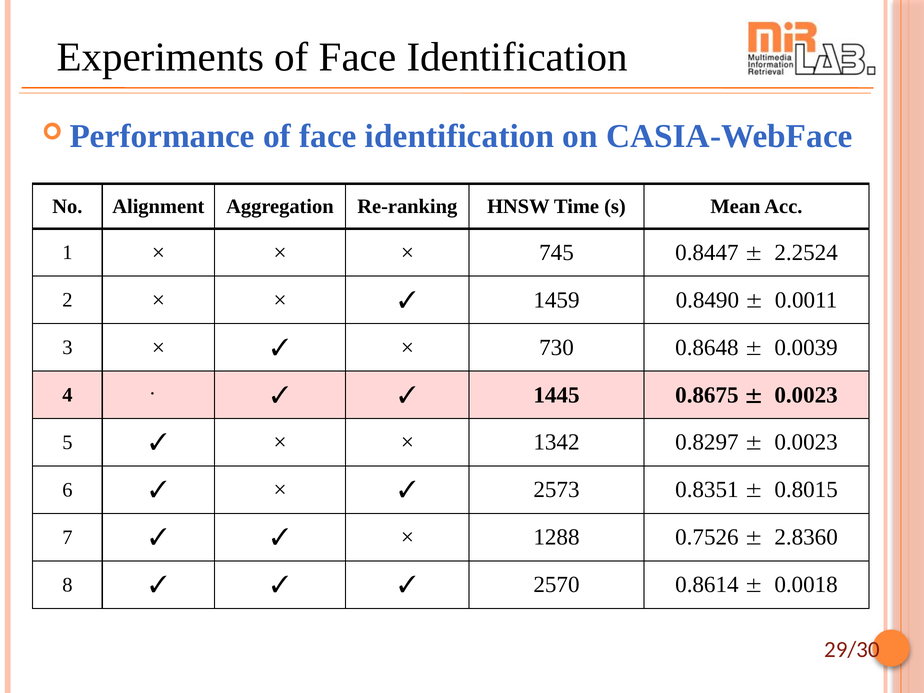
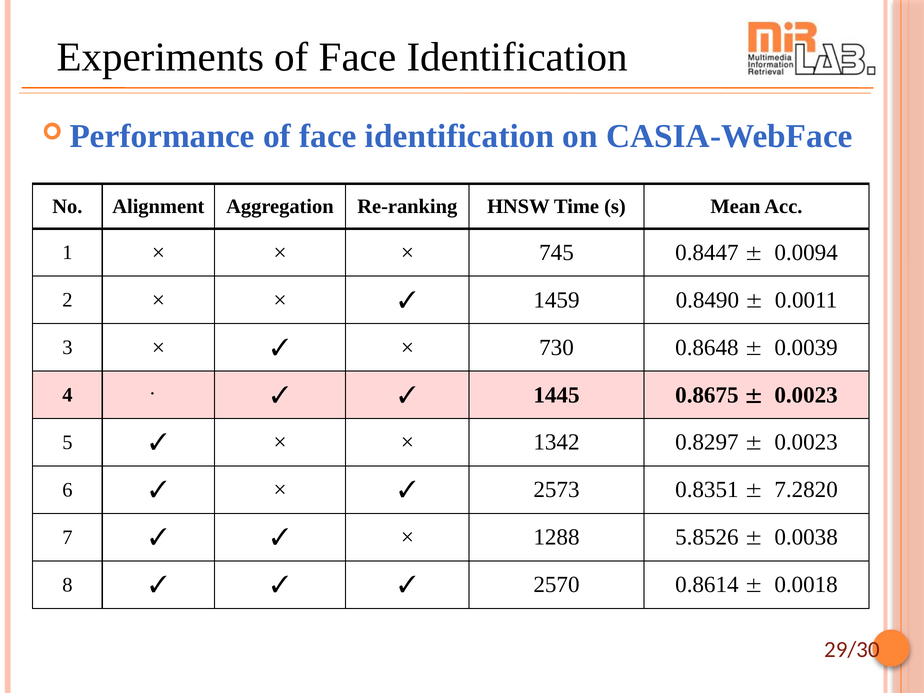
2.2524: 2.2524 -> 0.0094 (806, 252)
0.8015: 0.8015 -> 7.2820 (806, 490)
0.7526: 0.7526 -> 5.8526 (707, 537)
2.8360: 2.8360 -> 0.0038 (806, 537)
